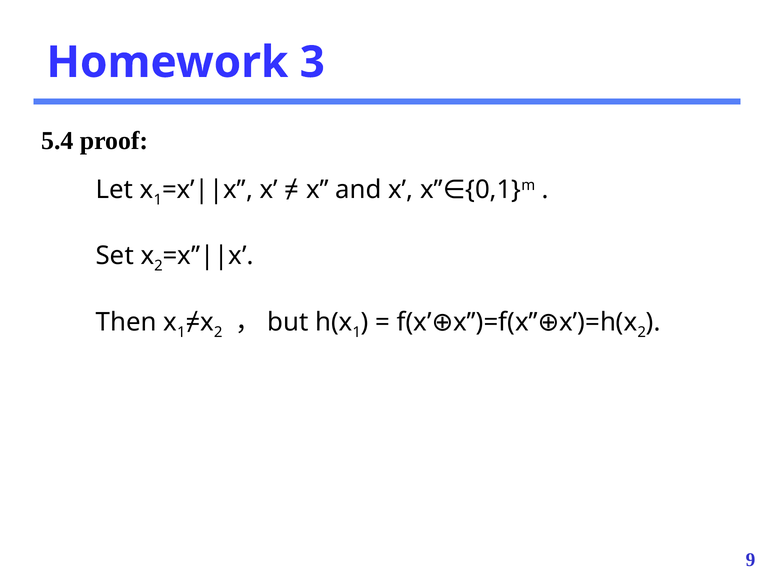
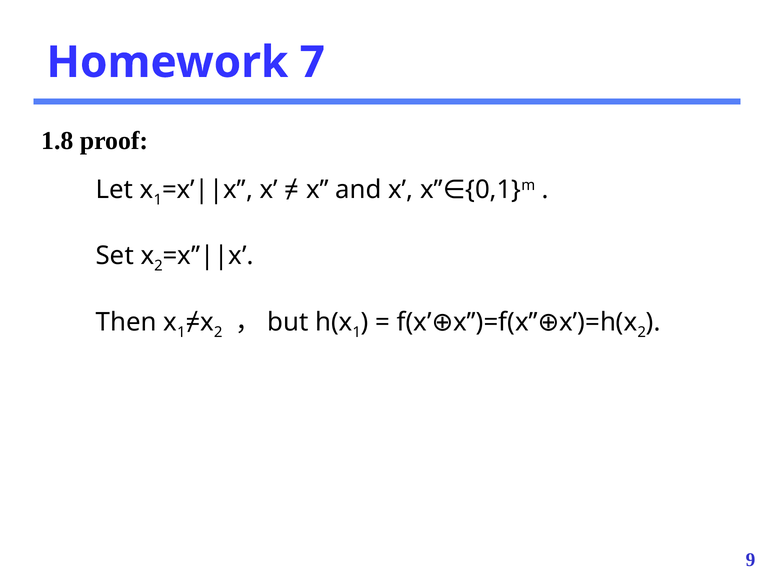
3: 3 -> 7 (312, 62)
5.4: 5.4 -> 1.8 (57, 141)
